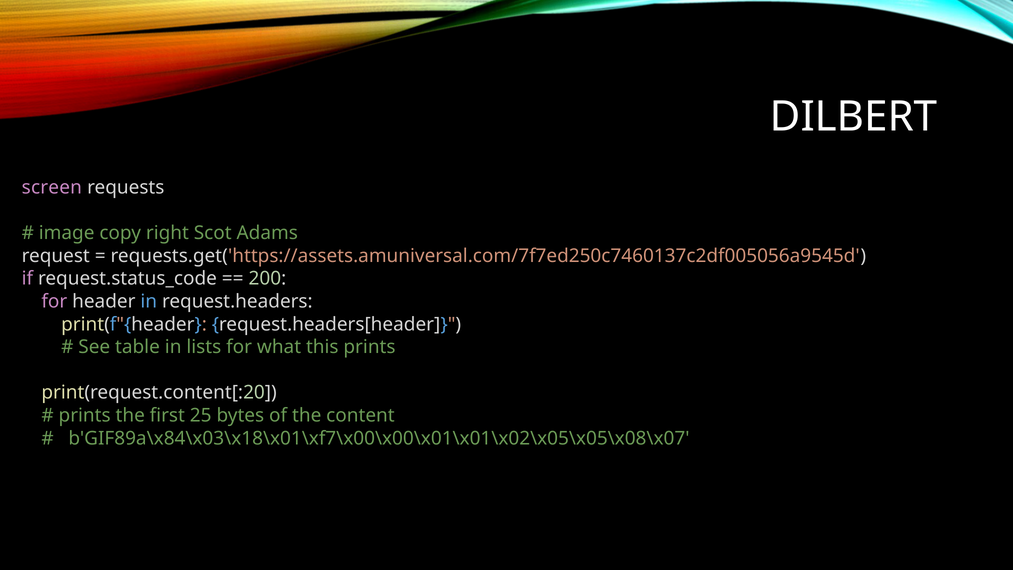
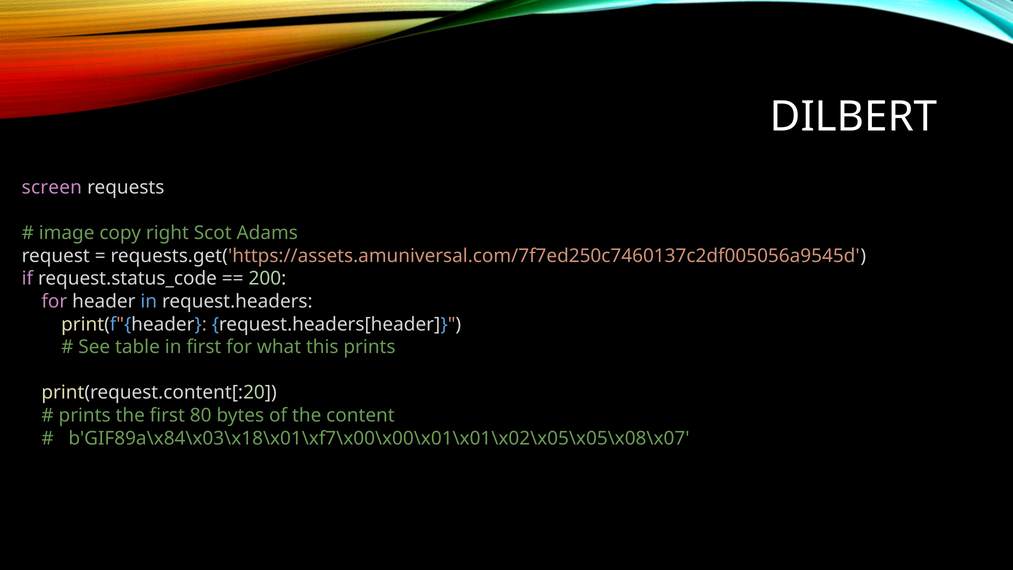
in lists: lists -> first (204, 347)
25: 25 -> 80 (201, 415)
